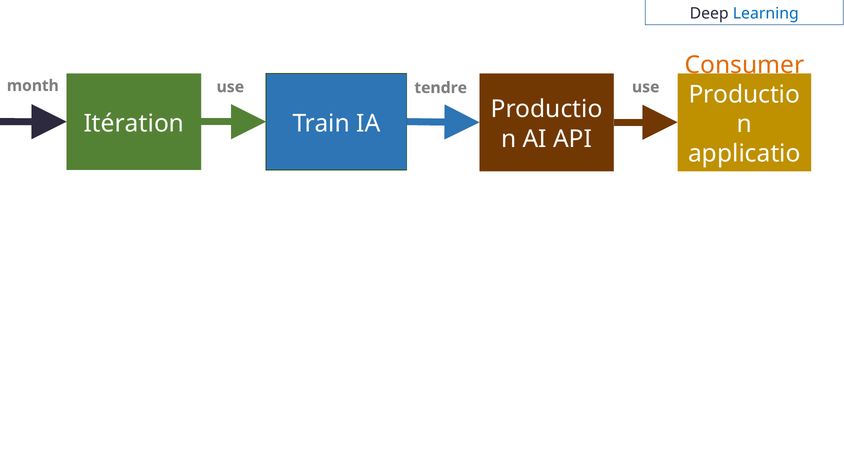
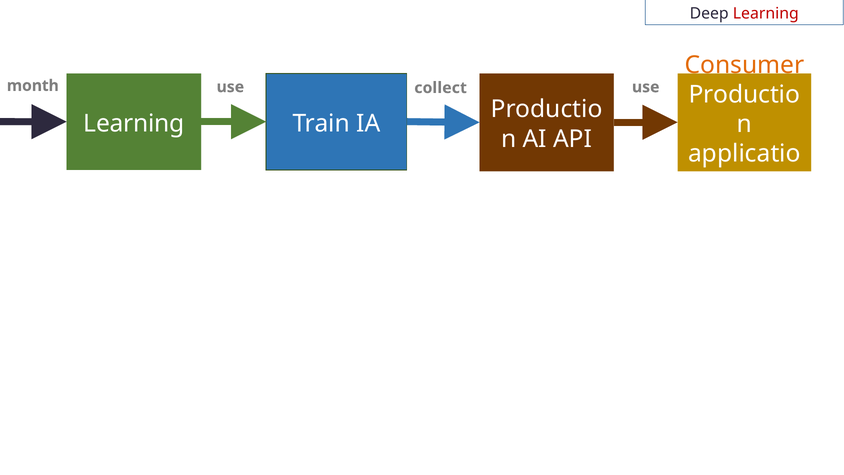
Learning colour: blue -> red (766, 13)
tendre: tendre -> collect (441, 88)
Itération: Itération -> Learning (134, 123)
